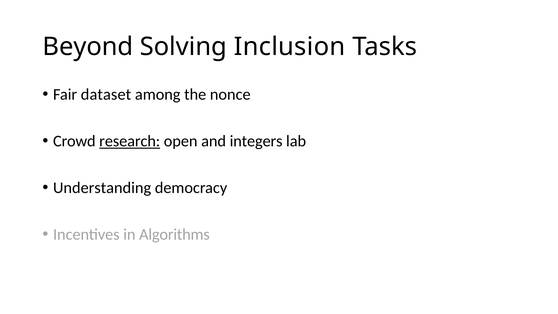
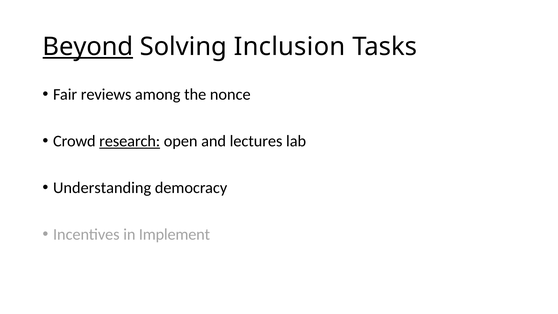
Beyond underline: none -> present (88, 47)
dataset: dataset -> reviews (106, 94)
integers: integers -> lectures (256, 141)
Algorithms: Algorithms -> Implement (174, 234)
